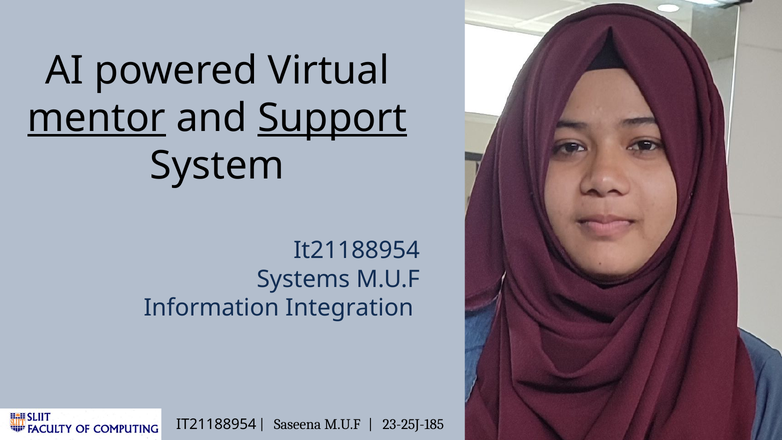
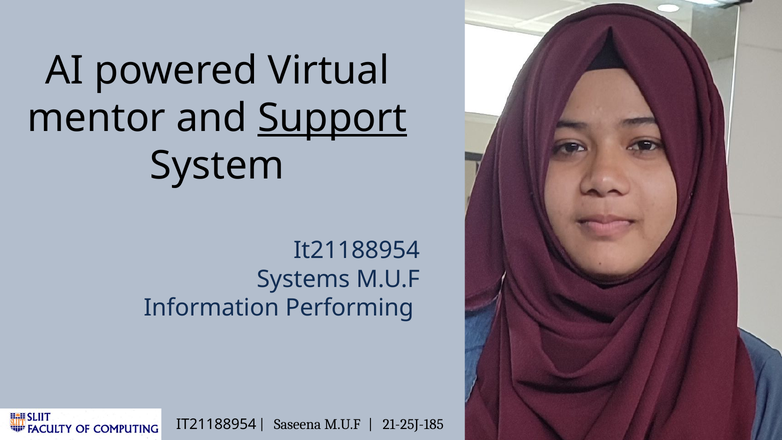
mentor underline: present -> none (97, 118)
Integration: Integration -> Performing (350, 308)
23-25J-185: 23-25J-185 -> 21-25J-185 (413, 424)
